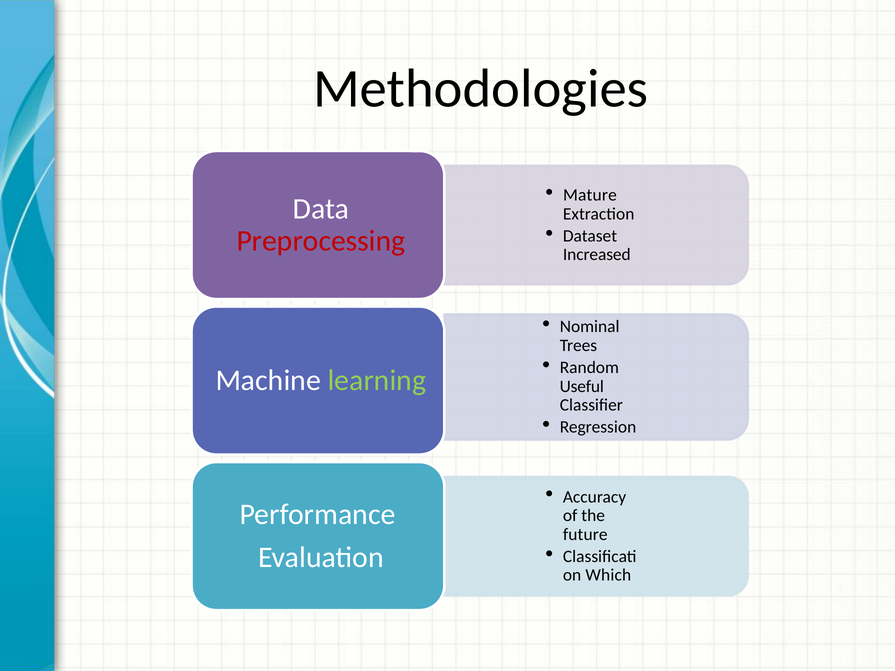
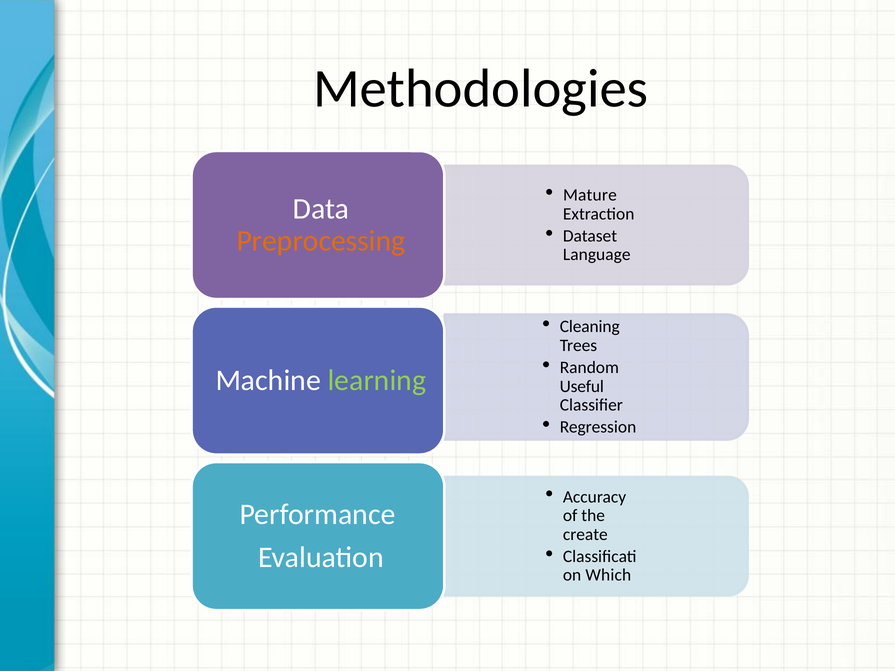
Preprocessing colour: red -> orange (321, 241)
Increased: Increased -> Language (597, 255)
Nominal: Nominal -> Cleaning (590, 327)
future: future -> create (585, 535)
